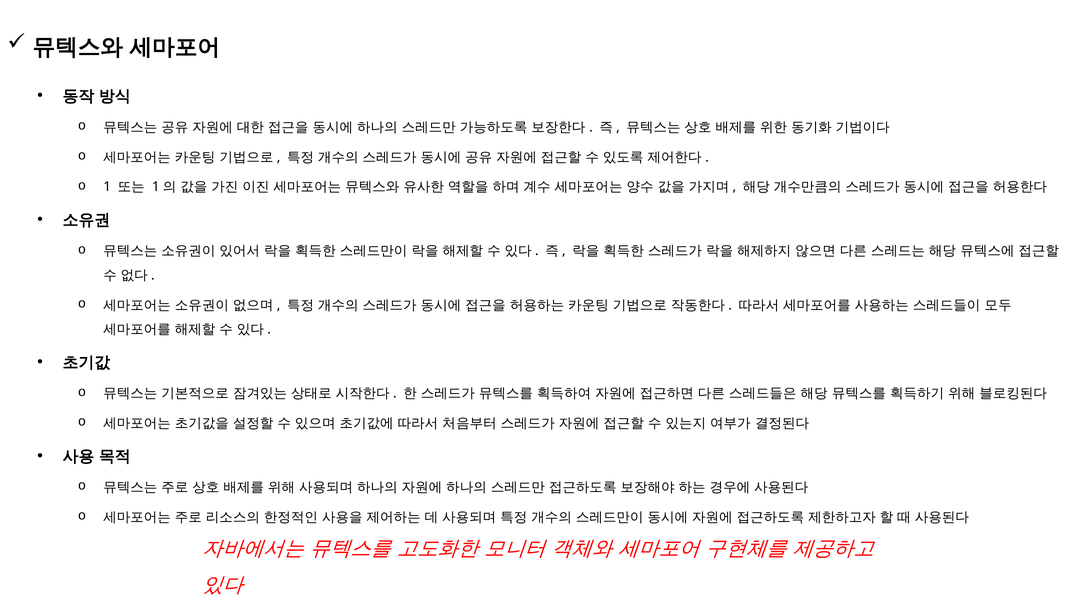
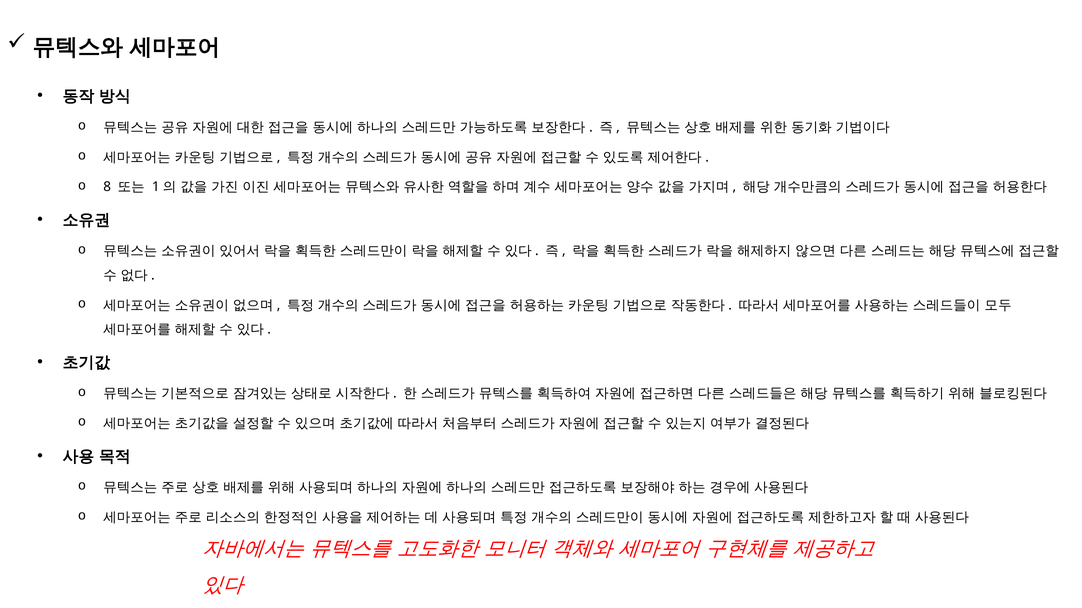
1: 1 -> 8 (107, 187)
